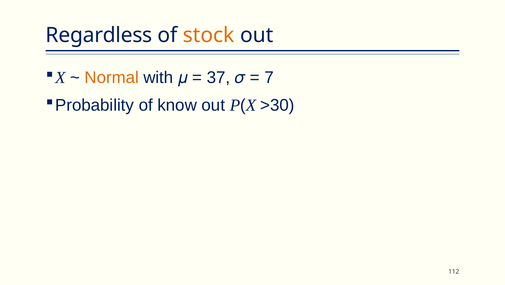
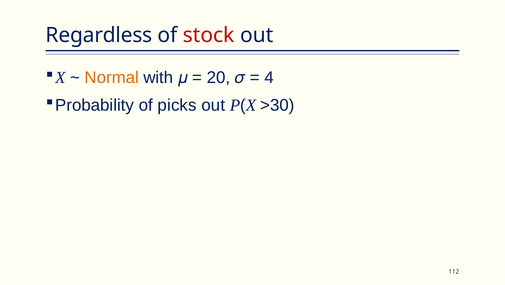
stock colour: orange -> red (209, 35)
37: 37 -> 20 (219, 77)
7: 7 -> 4 (269, 77)
know: know -> picks (177, 105)
